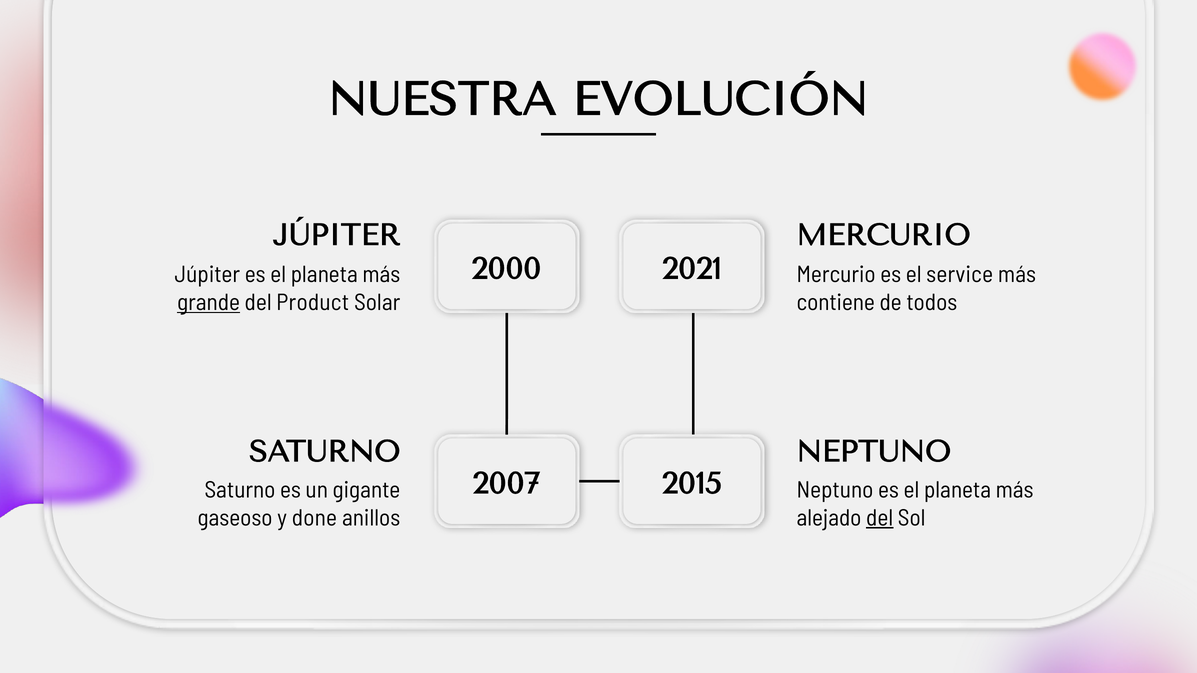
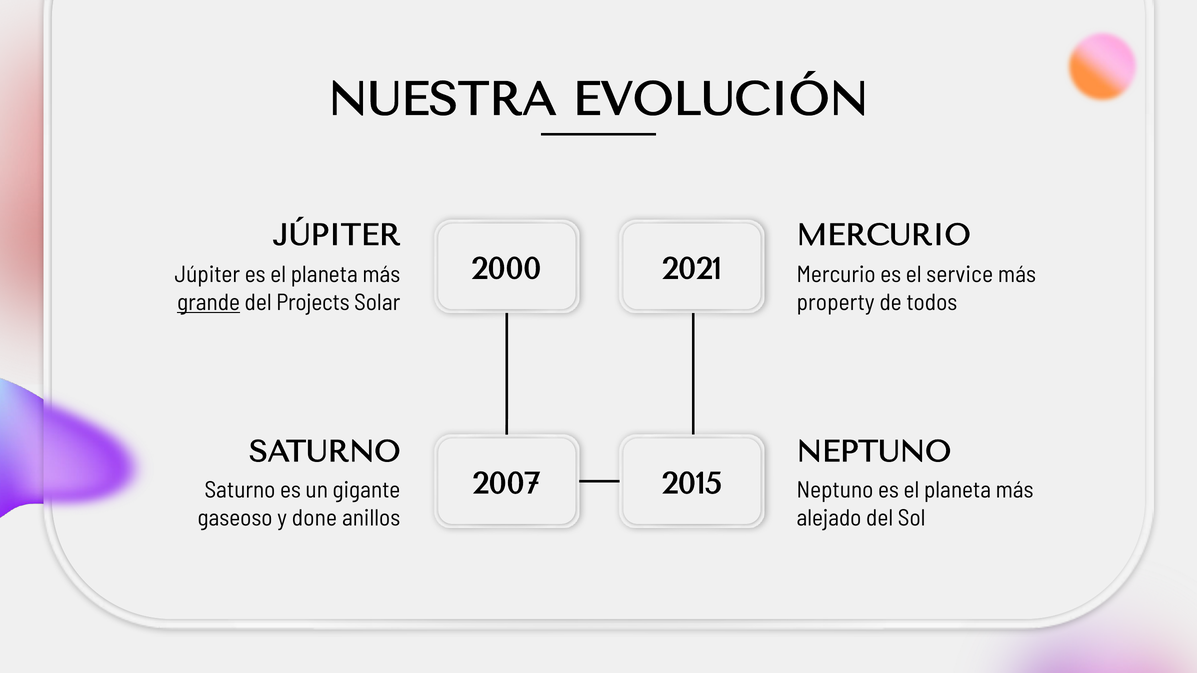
Product: Product -> Projects (313, 303)
contiene: contiene -> property (836, 303)
del underline: present -> none (880, 518)
